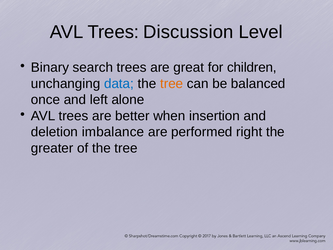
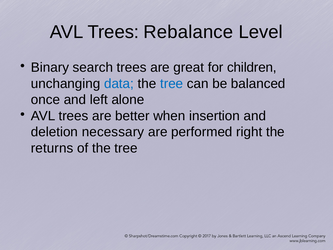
Discussion: Discussion -> Rebalance (188, 32)
tree colour: orange -> blue (172, 84)
imbalance: imbalance -> necessary (113, 132)
greater: greater -> returns (52, 148)
